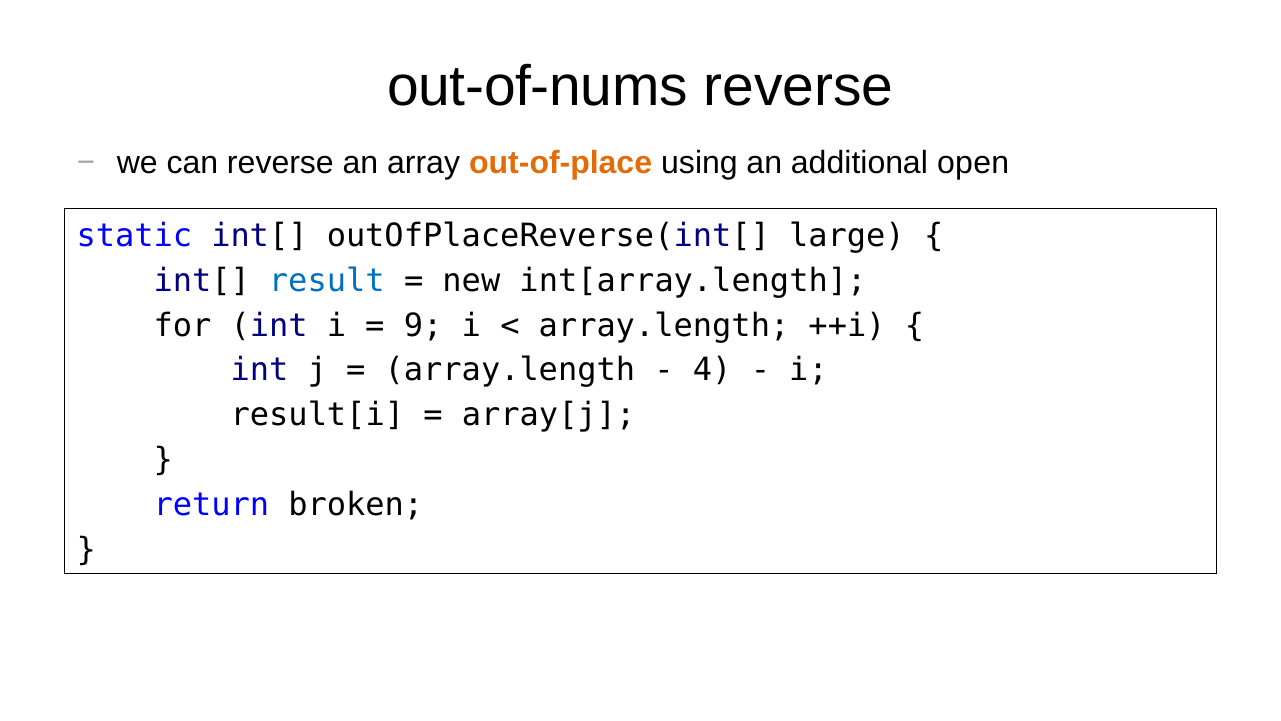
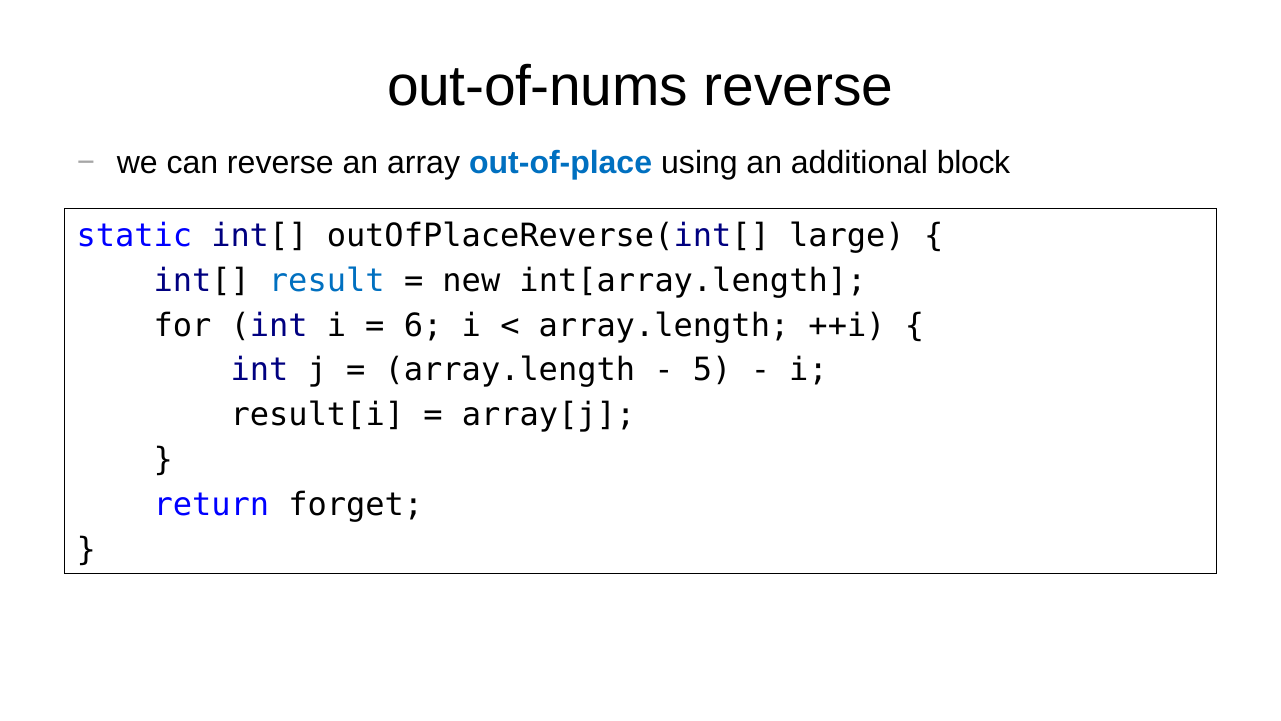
out-of-place colour: orange -> blue (561, 163)
open: open -> block (974, 163)
9: 9 -> 6 (423, 325)
4: 4 -> 5 (712, 370)
broken: broken -> forget (356, 505)
